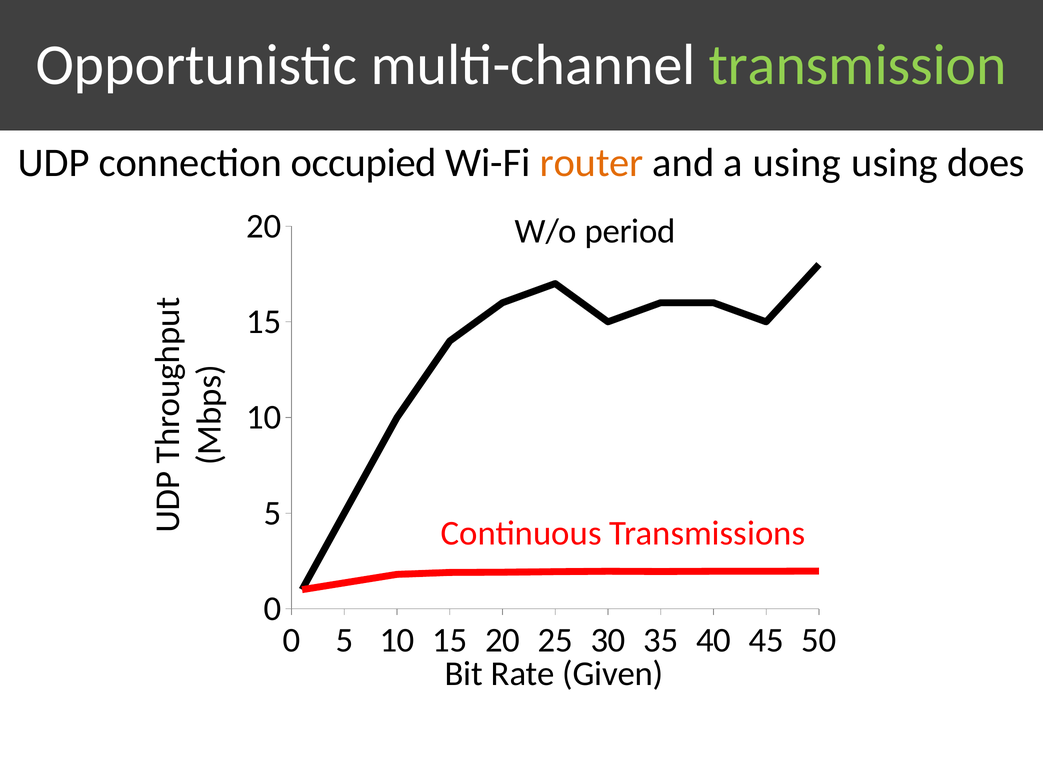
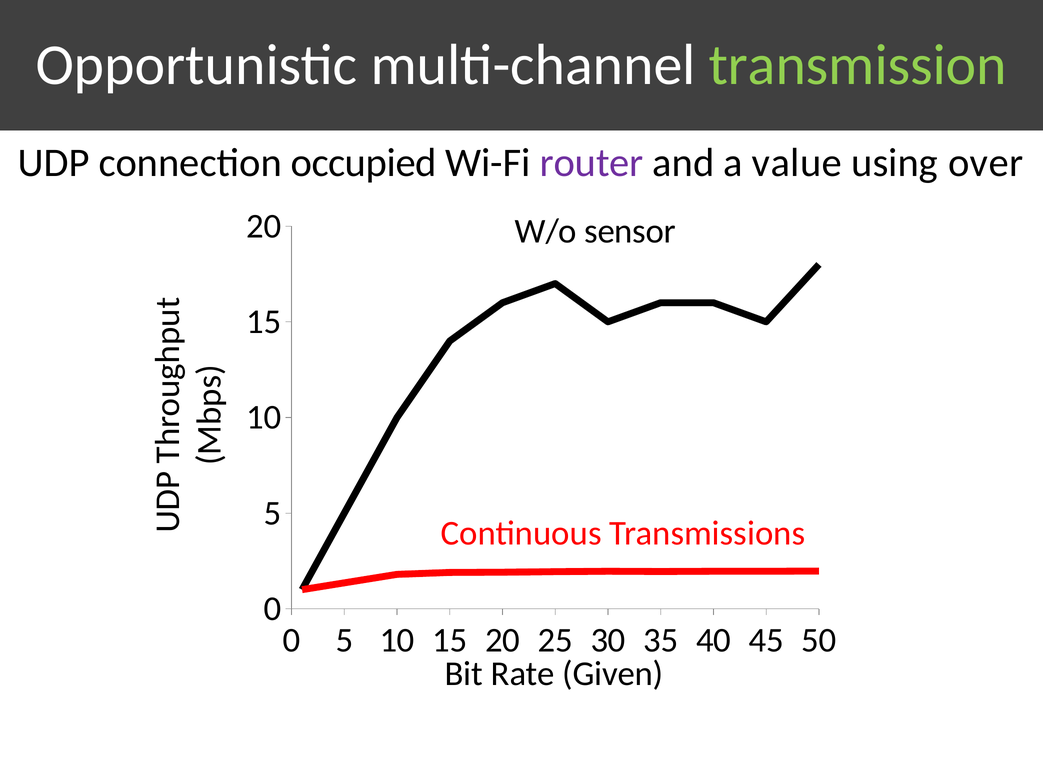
router colour: orange -> purple (592, 163)
a using: using -> value (797, 163)
does: does -> over (986, 163)
period: period -> sensor (630, 231)
